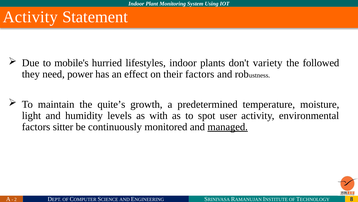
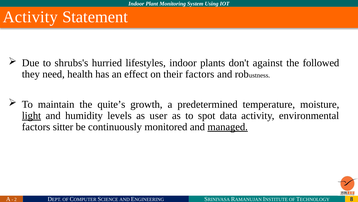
mobile's: mobile's -> shrubs's (71, 63)
variety: variety -> against (268, 63)
power: power -> health (80, 74)
light underline: none -> present (31, 115)
with: with -> user (158, 115)
user: user -> data (228, 115)
